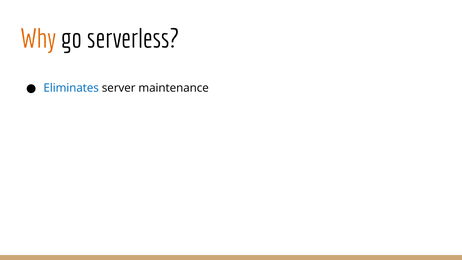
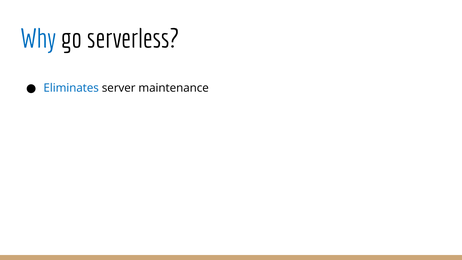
Why colour: orange -> blue (38, 39)
